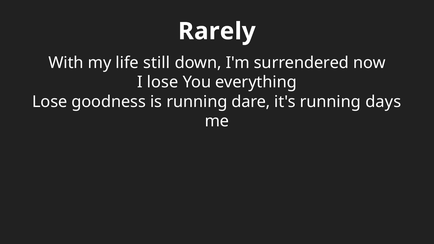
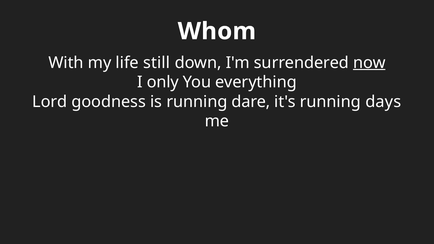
Rarely: Rarely -> Whom (217, 31)
now underline: none -> present (369, 63)
I lose: lose -> only (163, 82)
Lose: Lose -> Lord (50, 102)
